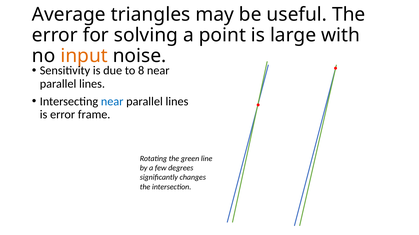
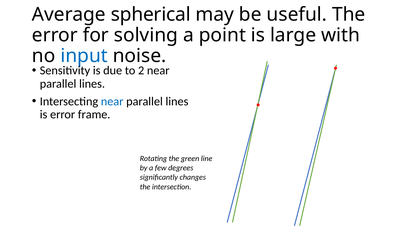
triangles: triangles -> spherical (151, 14)
input colour: orange -> blue (84, 56)
8: 8 -> 2 (141, 71)
